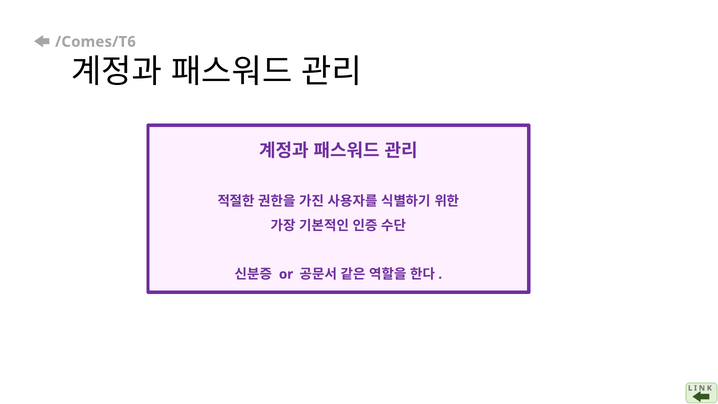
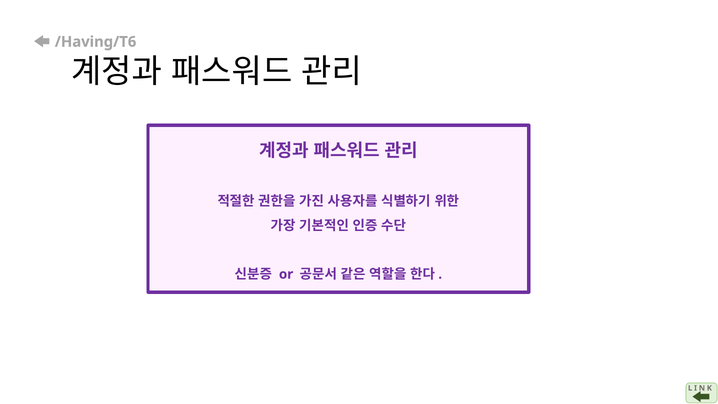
/Comes/T6: /Comes/T6 -> /Having/T6 (96, 42)
